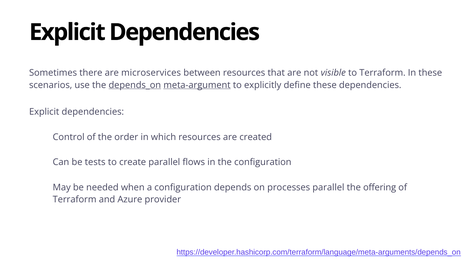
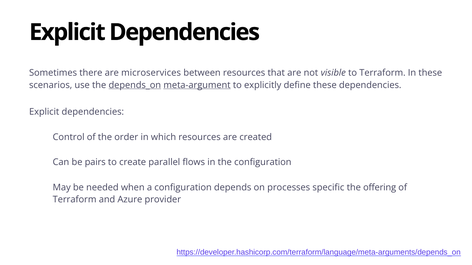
tests: tests -> pairs (95, 163)
processes parallel: parallel -> specific (328, 188)
